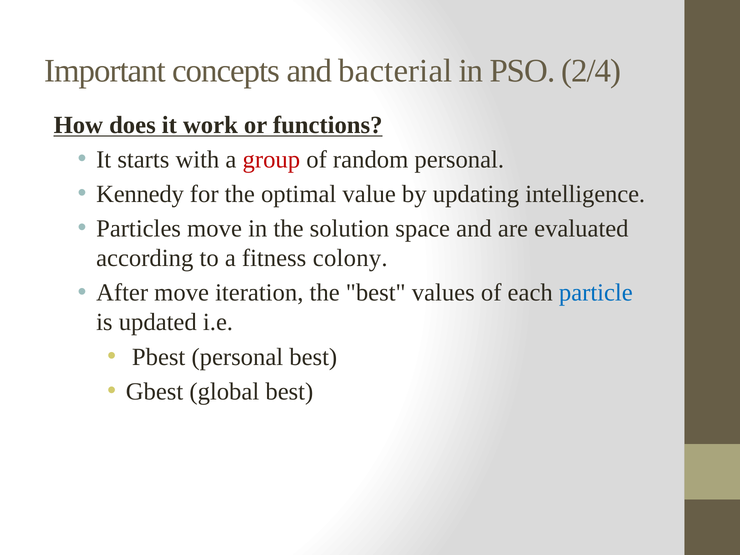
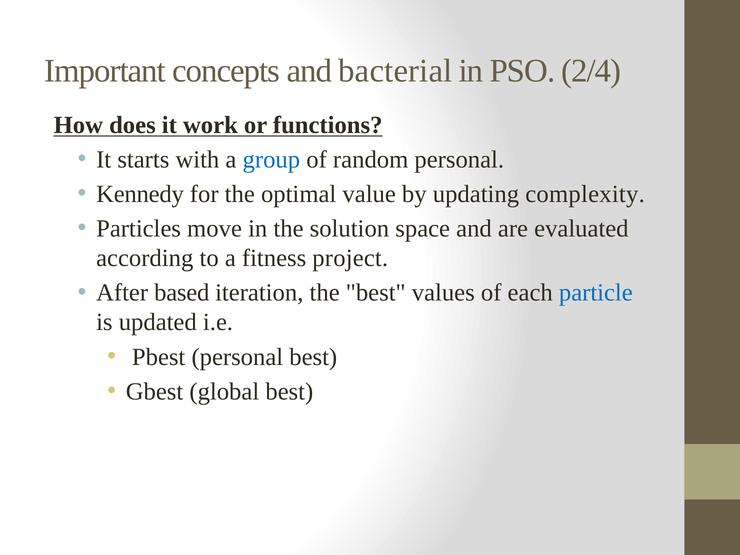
group colour: red -> blue (271, 160)
intelligence: intelligence -> complexity (585, 194)
colony: colony -> project (350, 258)
After move: move -> based (182, 293)
